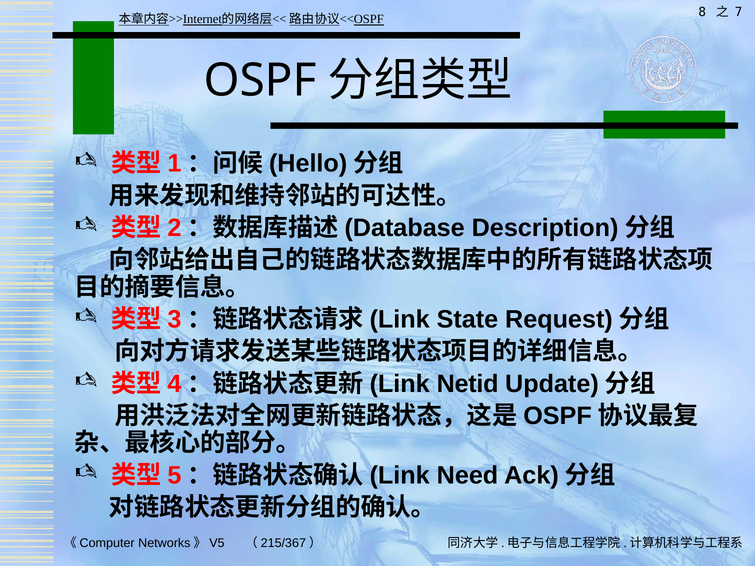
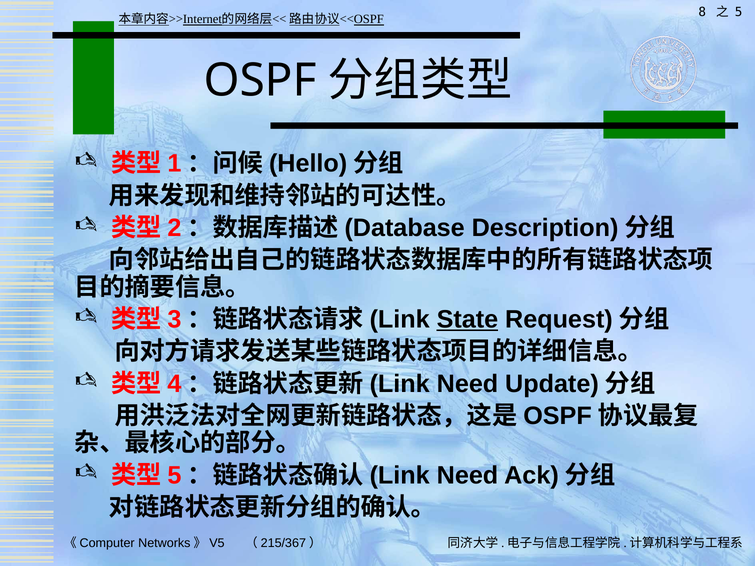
7: 7 -> 5 (739, 12)
State underline: none -> present (467, 320)
Netid: Netid -> Need (467, 384)
